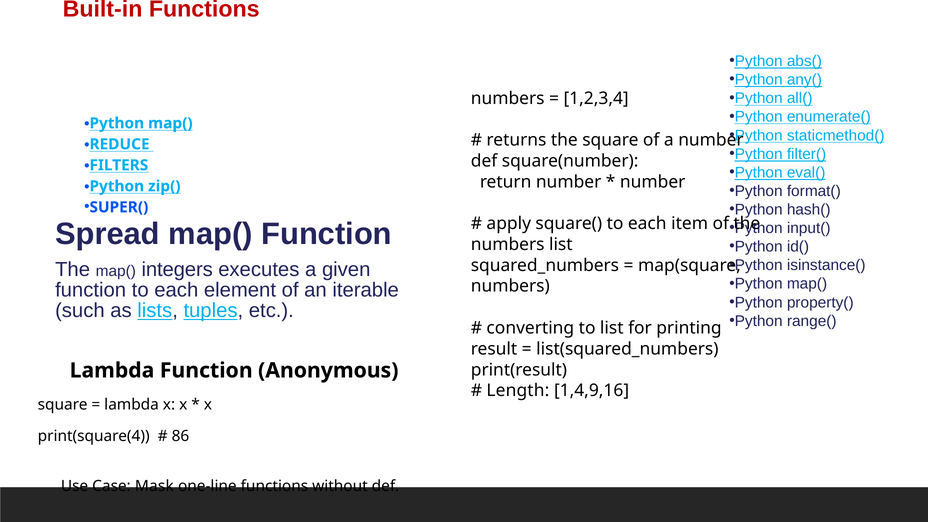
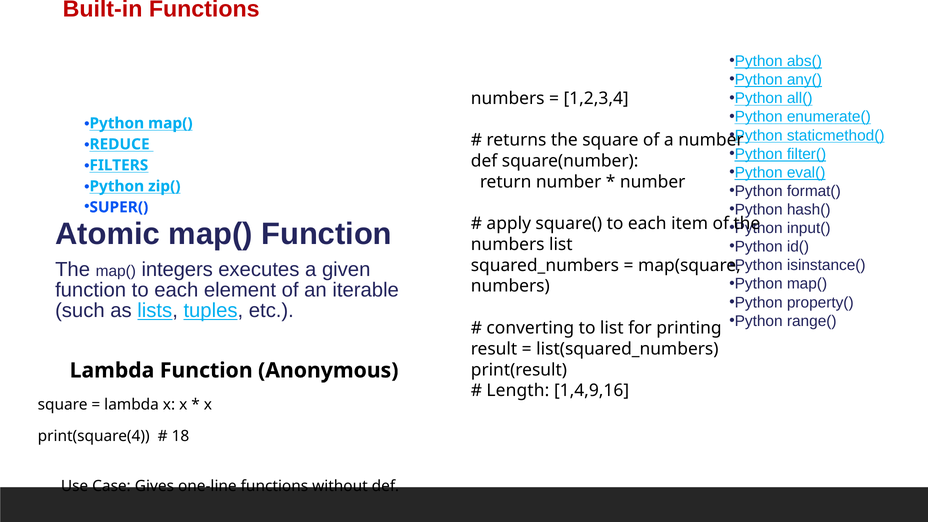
Spread: Spread -> Atomic (107, 234)
86: 86 -> 18 (180, 436)
Mask: Mask -> Gives (154, 486)
